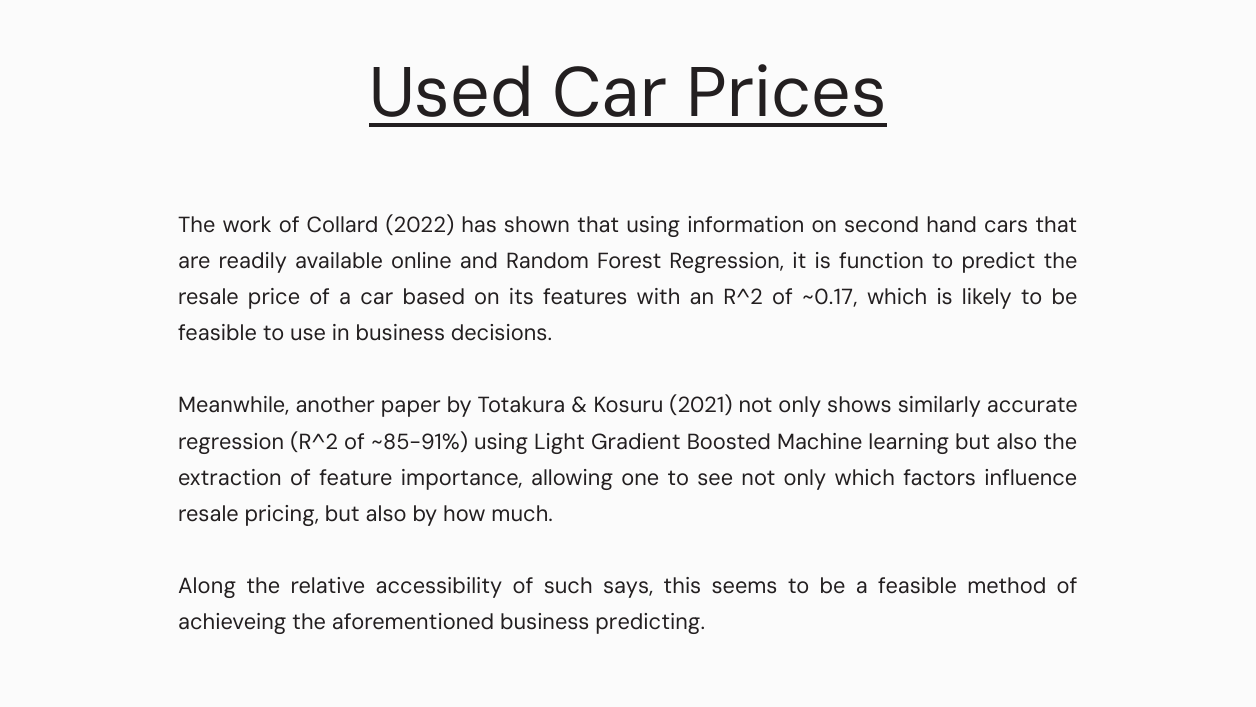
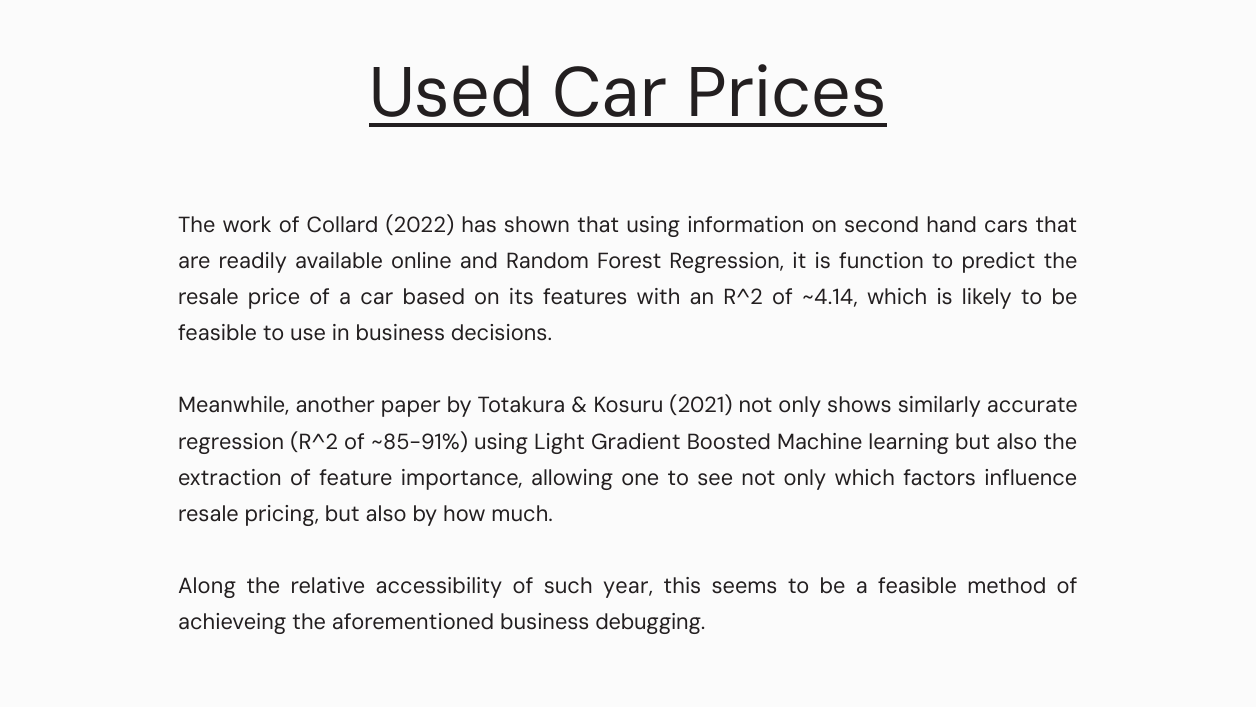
~0.17: ~0.17 -> ~4.14 (830, 297)
says: says -> year (628, 586)
predicting: predicting -> debugging (650, 622)
